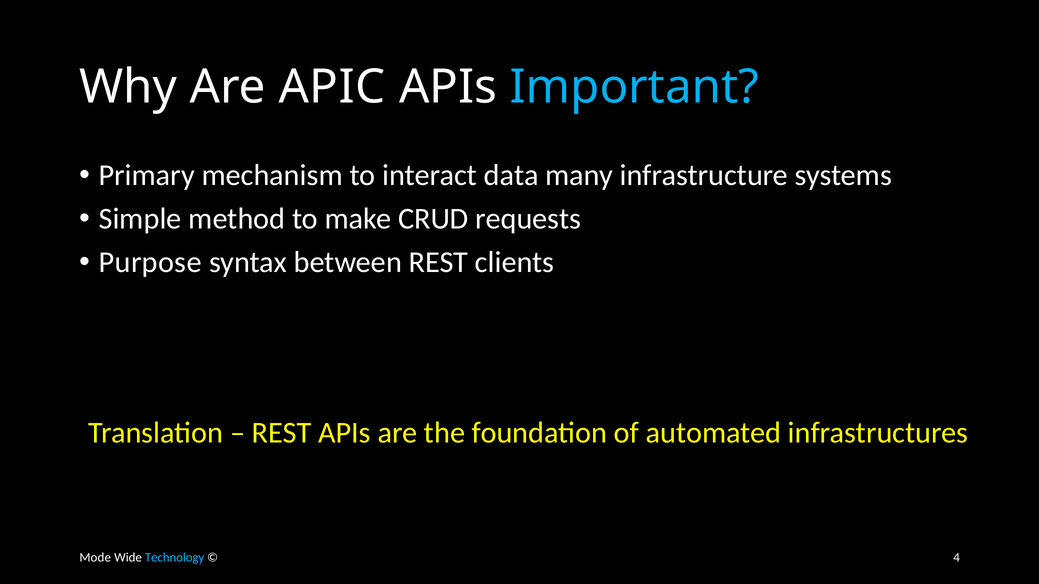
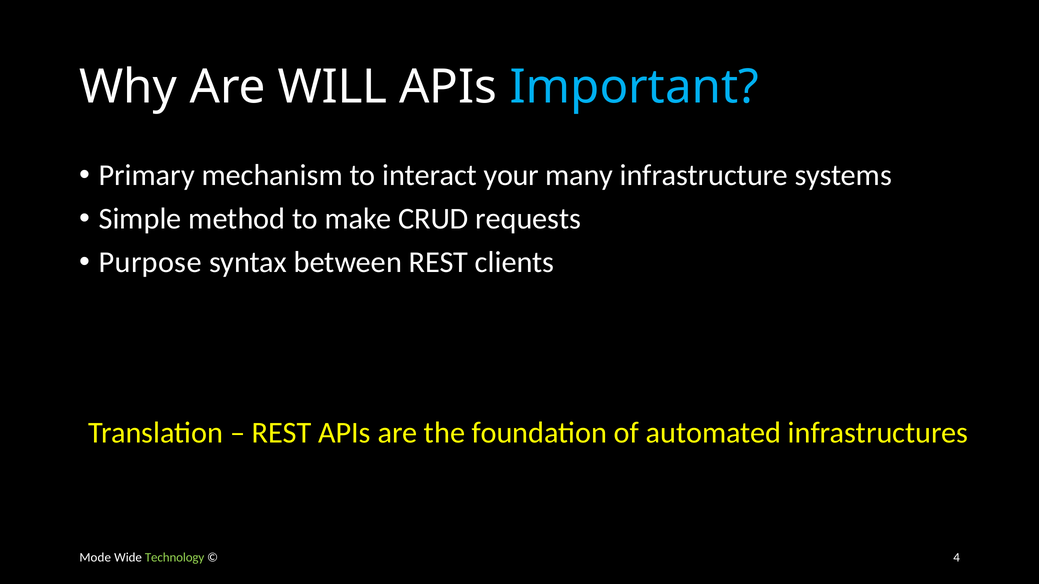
APIC: APIC -> WILL (332, 87)
data: data -> your (511, 176)
Technology colour: light blue -> light green (175, 558)
